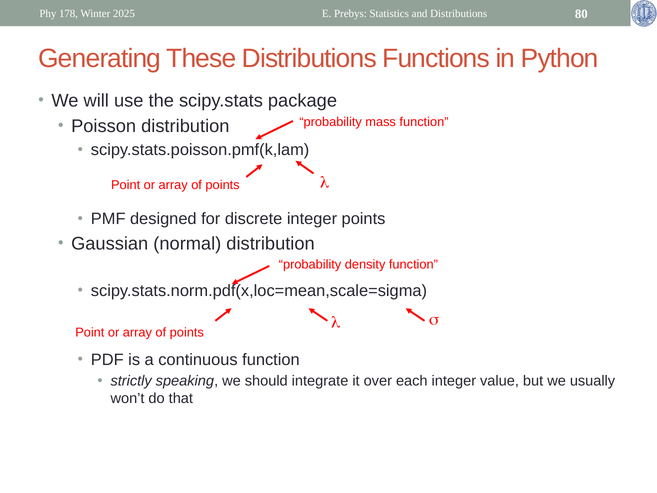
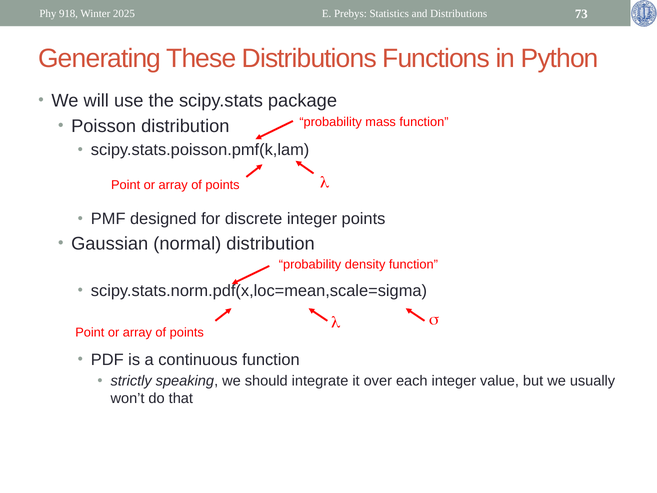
178: 178 -> 918 (68, 14)
80: 80 -> 73 (581, 14)
